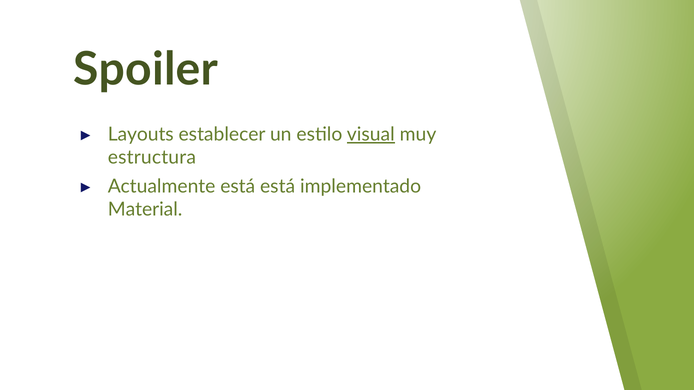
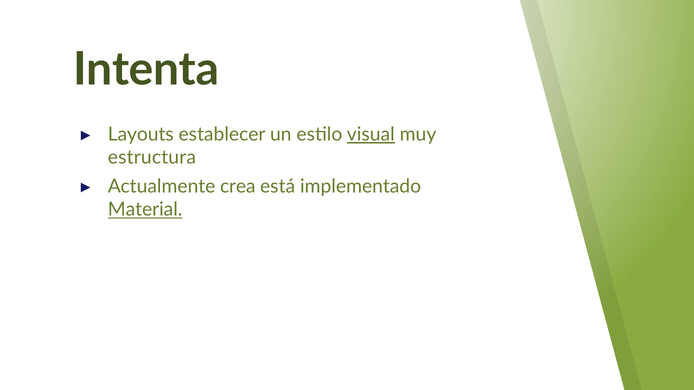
Spoiler: Spoiler -> Intenta (146, 70)
Actualmente está: está -> crea (238, 187)
Material underline: none -> present (145, 210)
